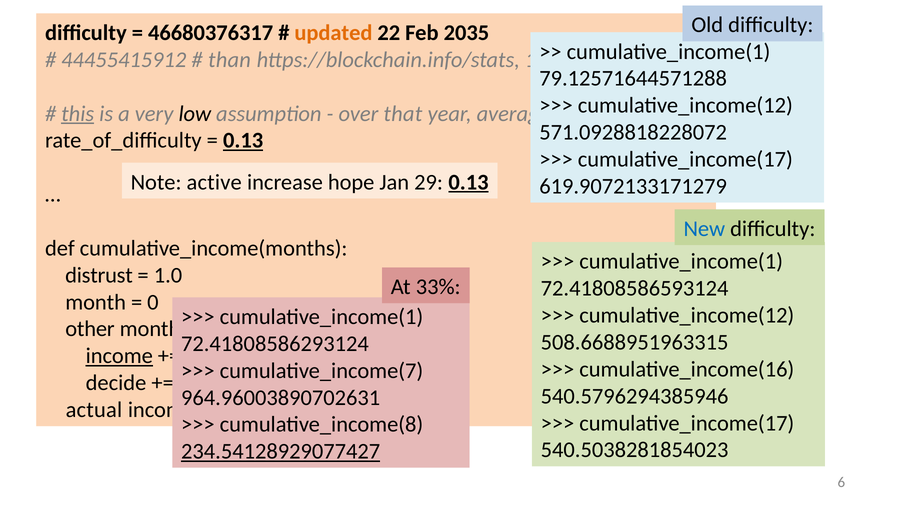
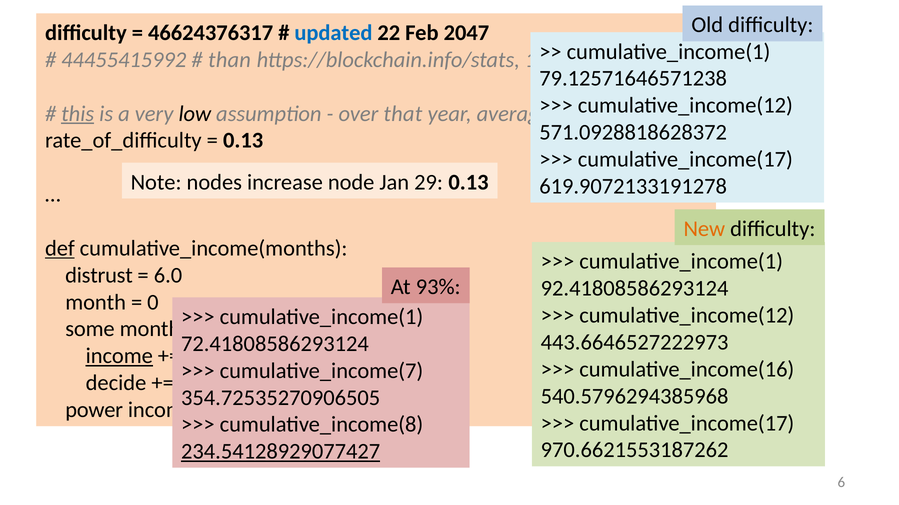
46680376317: 46680376317 -> 46624376317 (211, 33)
updated colour: orange -> blue (333, 33)
2035: 2035 -> 2047 (466, 33)
44455415912: 44455415912 -> 44455415992 (124, 60)
79.12571644571288: 79.12571644571288 -> 79.12571646571238 (633, 79)
571.0928818228072: 571.0928818228072 -> 571.0928818628372 (633, 133)
0.13 underline: present -> none (243, 141)
active: active -> nodes (214, 182)
hope: hope -> node (351, 182)
0.13 underline: present -> none (468, 182)
619.9072133171279: 619.9072133171279 -> 619.9072133191278 (633, 187)
New colour: blue -> orange (704, 229)
def underline: none -> present (60, 249)
1.0: 1.0 -> 6.0 (168, 276)
33%: 33% -> 93% (438, 287)
72.41808586593124: 72.41808586593124 -> 92.41808586293124 (635, 289)
other: other -> some (90, 330)
508.6688951963315: 508.6688951963315 -> 443.6646527222973 (635, 343)
540.5796294385946: 540.5796294385946 -> 540.5796294385968 (635, 397)
964.96003890702631: 964.96003890702631 -> 354.72535270906505 (281, 398)
actual: actual -> power (94, 410)
540.5038281854023: 540.5038281854023 -> 970.6621553187262 (635, 451)
